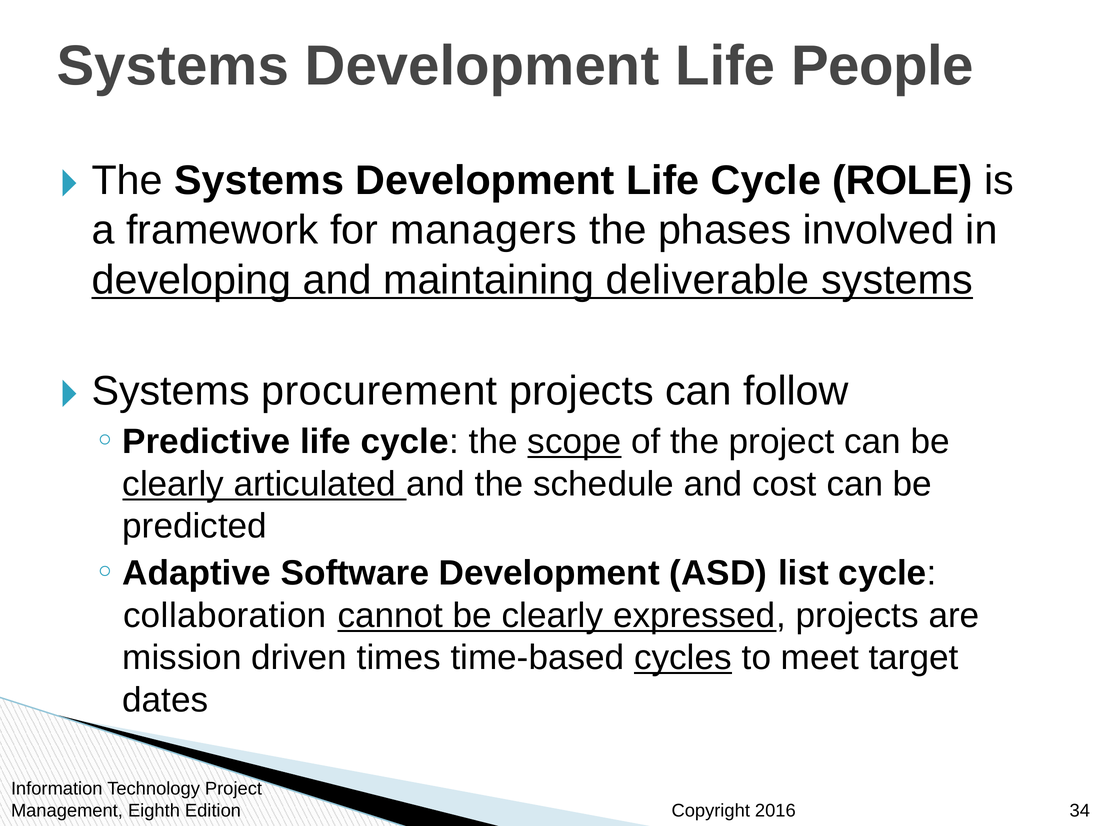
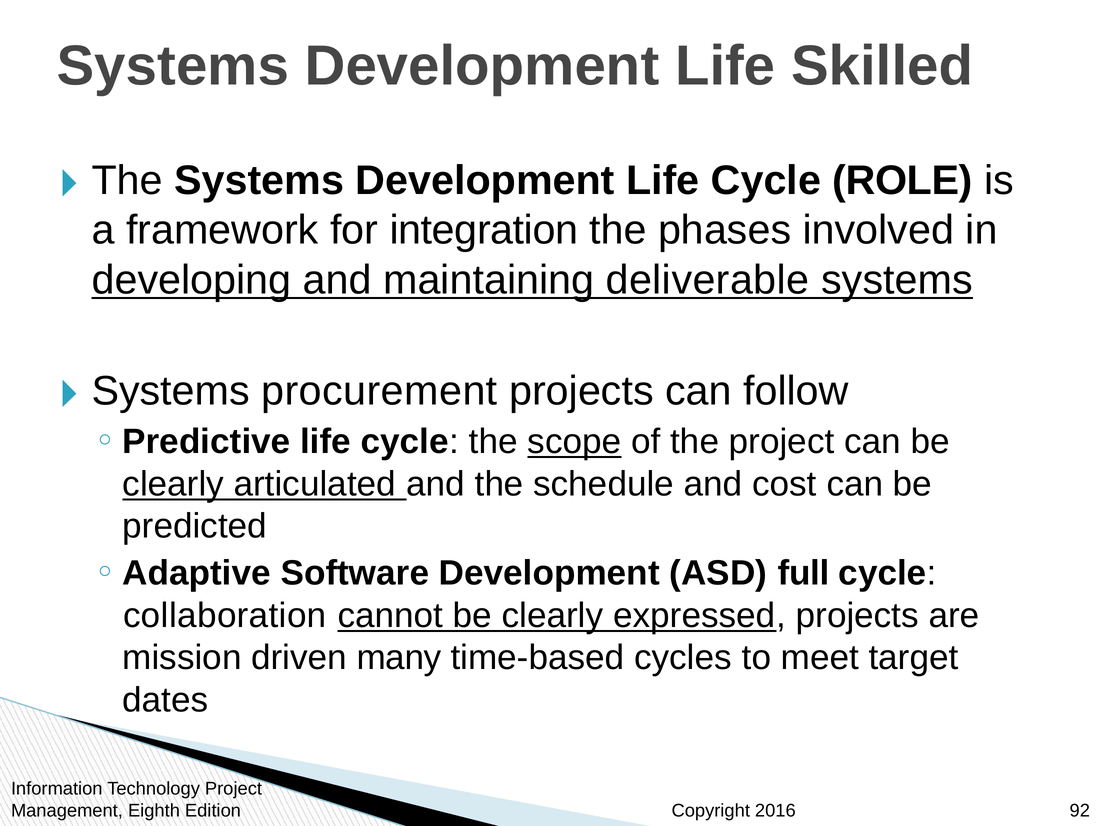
People: People -> Skilled (882, 66)
managers: managers -> integration (484, 230)
list: list -> full (804, 573)
times: times -> many (399, 658)
cycles underline: present -> none (683, 658)
34: 34 -> 92 (1080, 810)
